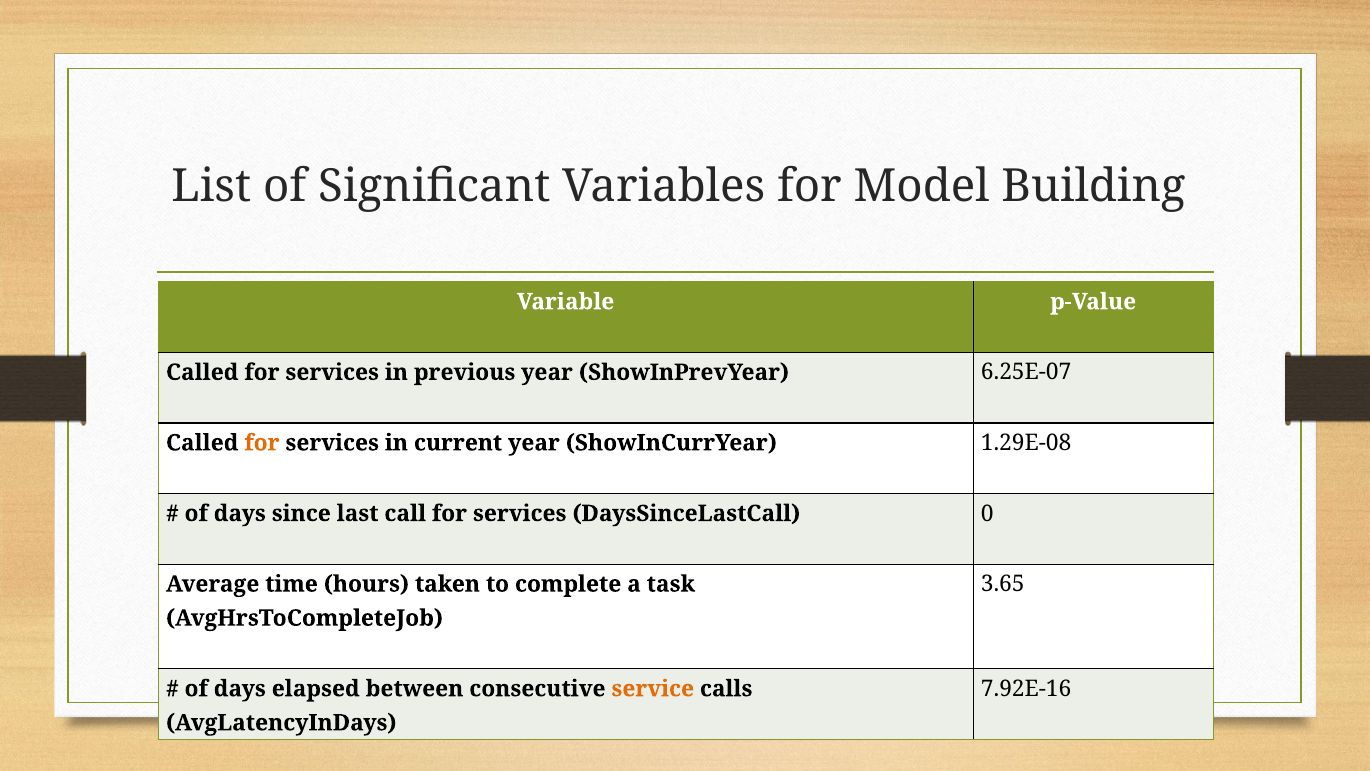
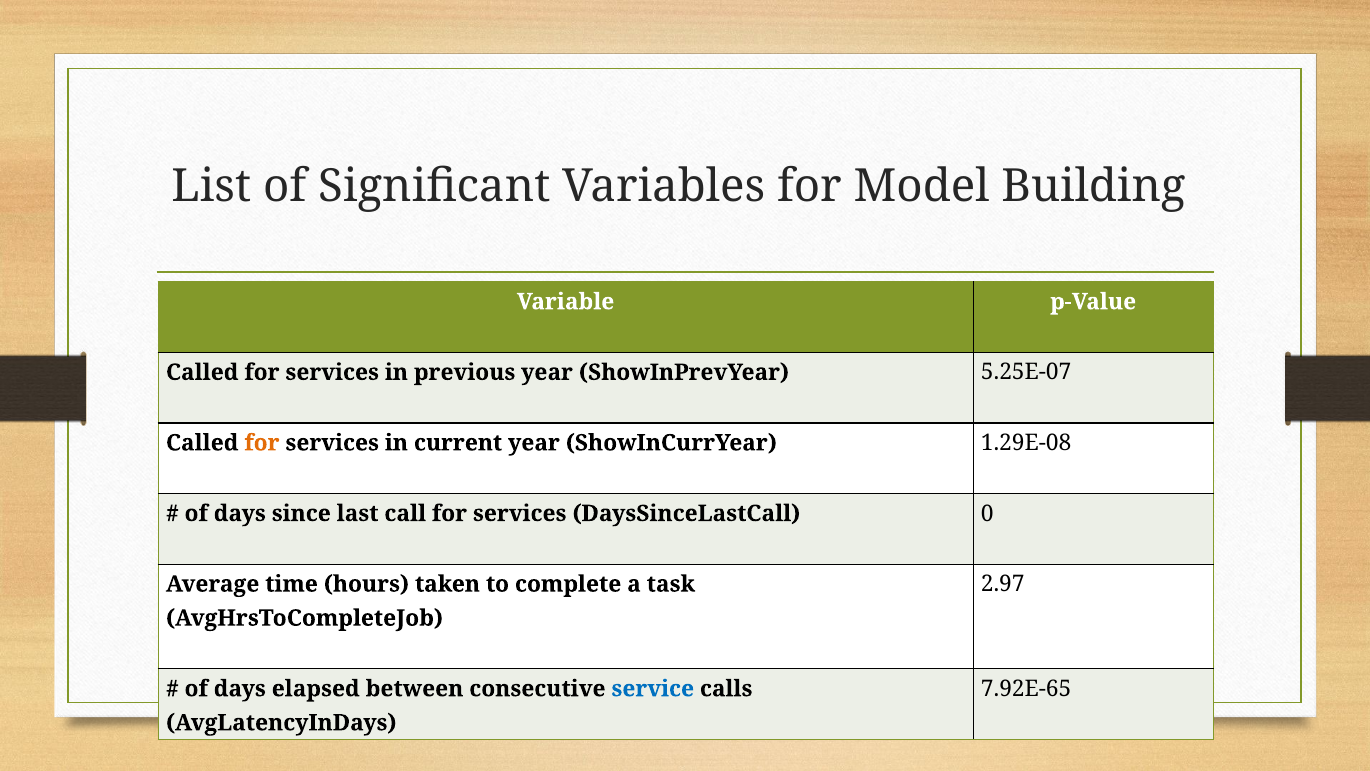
6.25E-07: 6.25E-07 -> 5.25E-07 (1026, 372)
3.65: 3.65 -> 2.97 (1003, 584)
service colour: orange -> blue (653, 688)
7.92E-16: 7.92E-16 -> 7.92E-65 (1026, 688)
